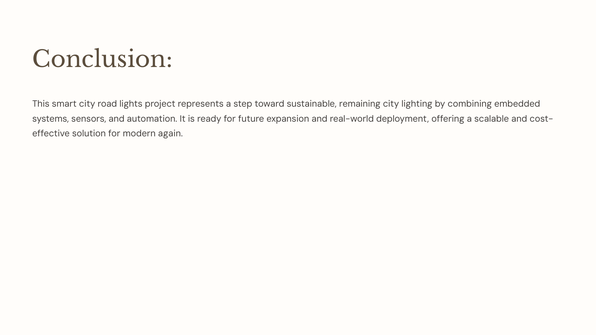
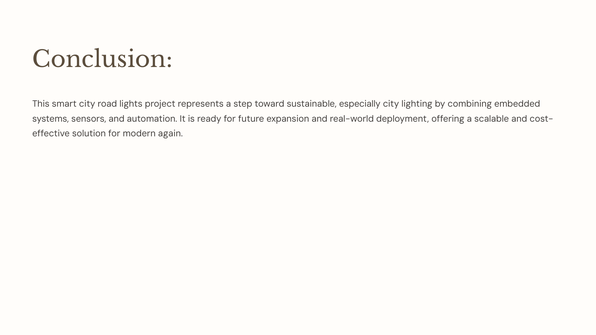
remaining: remaining -> especially (360, 104)
